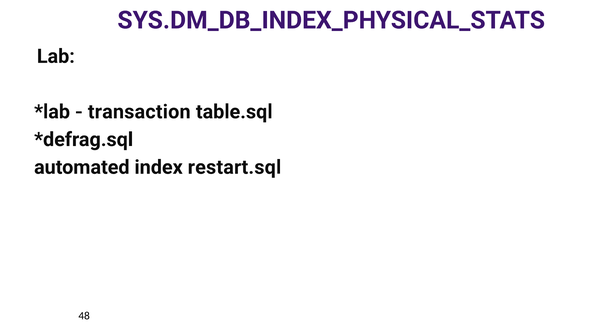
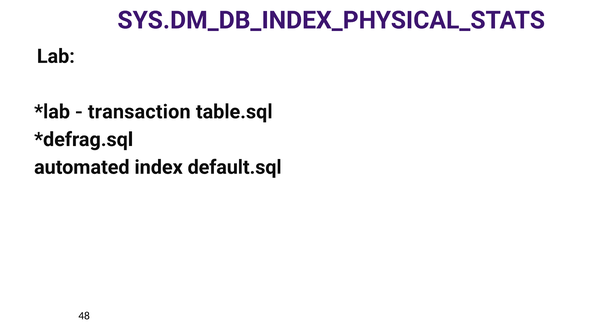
restart.sql: restart.sql -> default.sql (235, 167)
